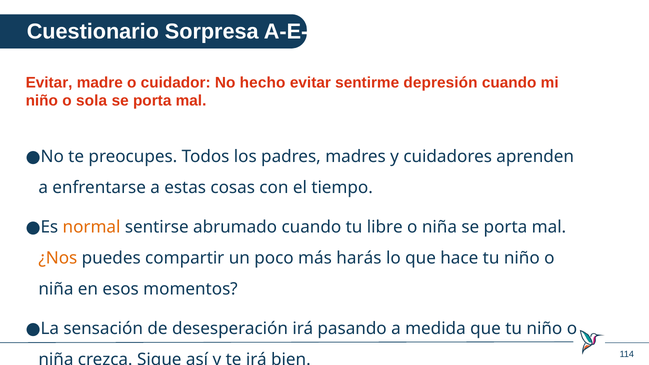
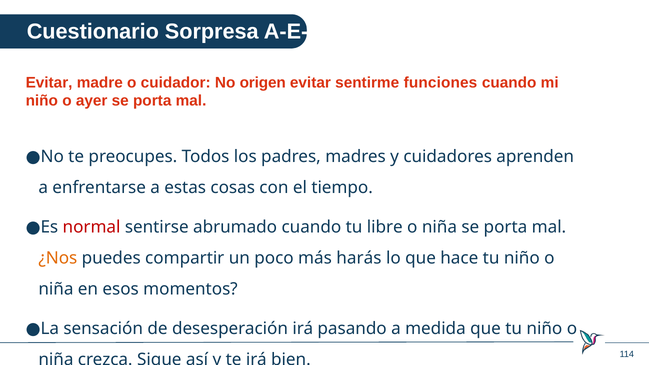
hecho: hecho -> origen (263, 83)
depresión: depresión -> funciones (440, 83)
sola: sola -> ayer (92, 101)
normal colour: orange -> red (92, 227)
